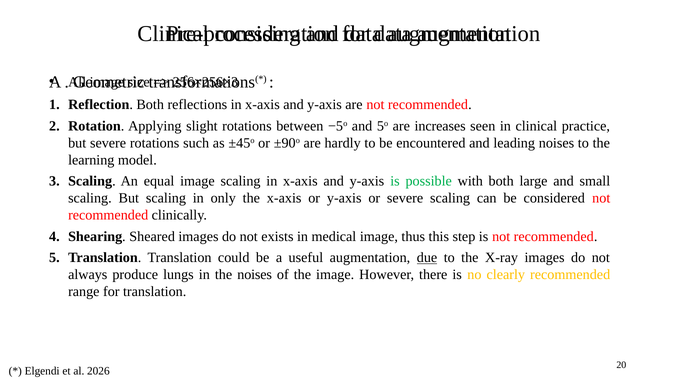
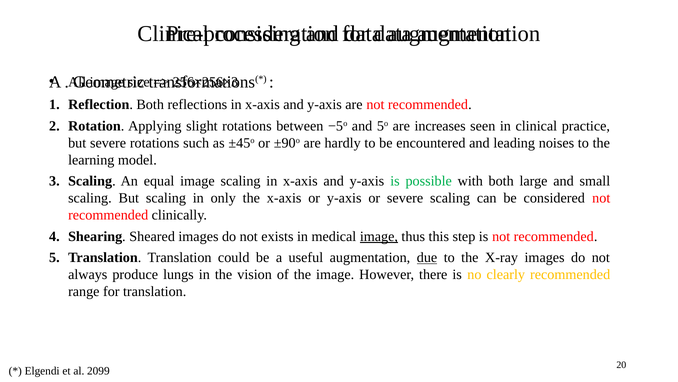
image underline: none -> present (379, 236)
the noises: noises -> vision (255, 274)
2026: 2026 -> 2099 (98, 371)
